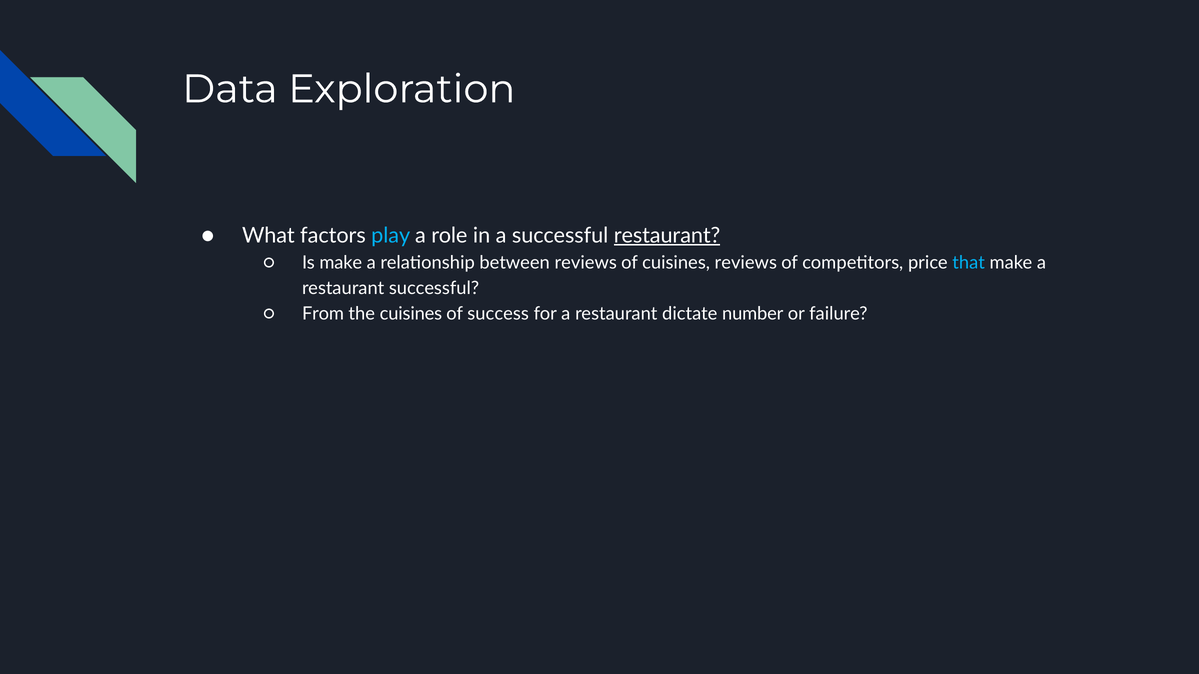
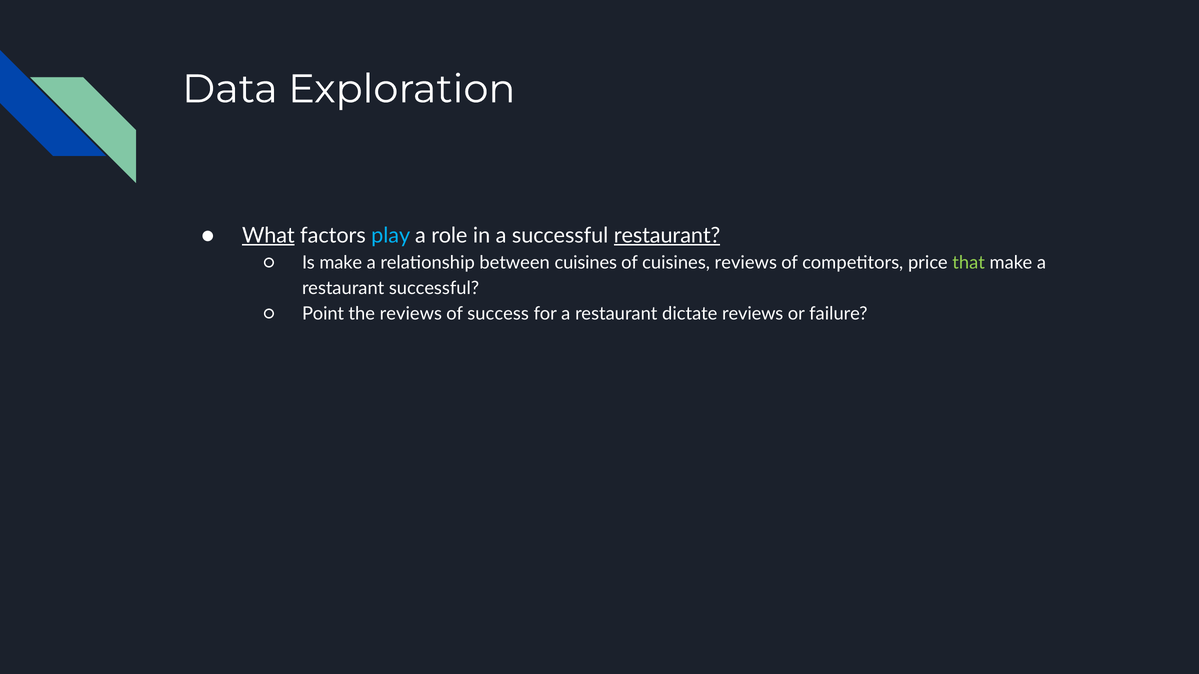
What underline: none -> present (268, 236)
between reviews: reviews -> cuisines (586, 263)
that colour: light blue -> light green (969, 263)
From: From -> Point (323, 314)
the cuisines: cuisines -> reviews (411, 314)
dictate number: number -> reviews (753, 314)
